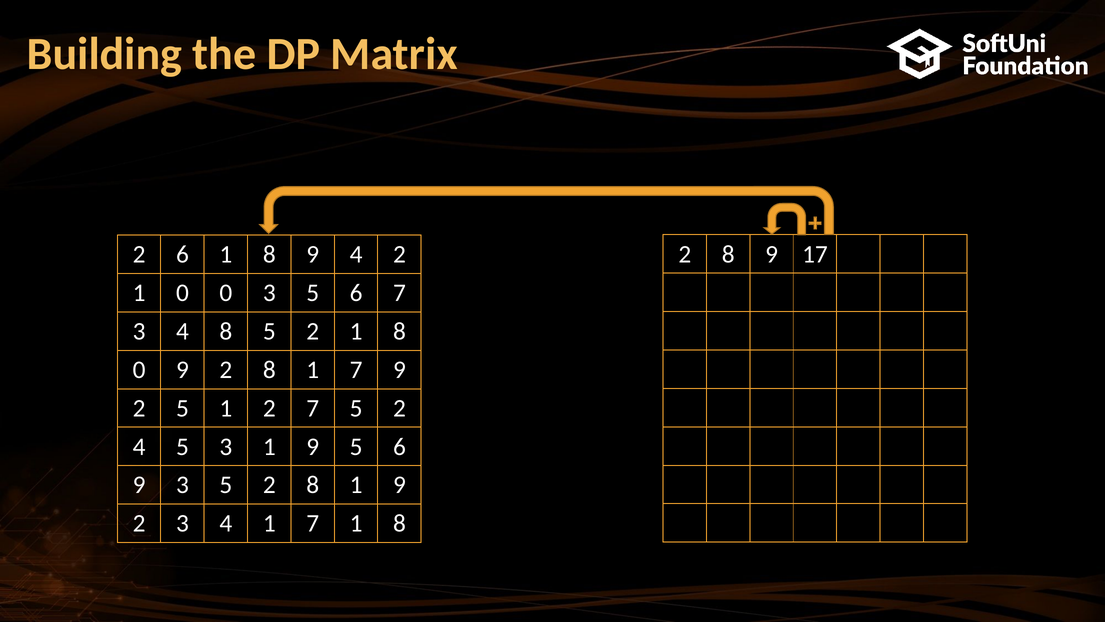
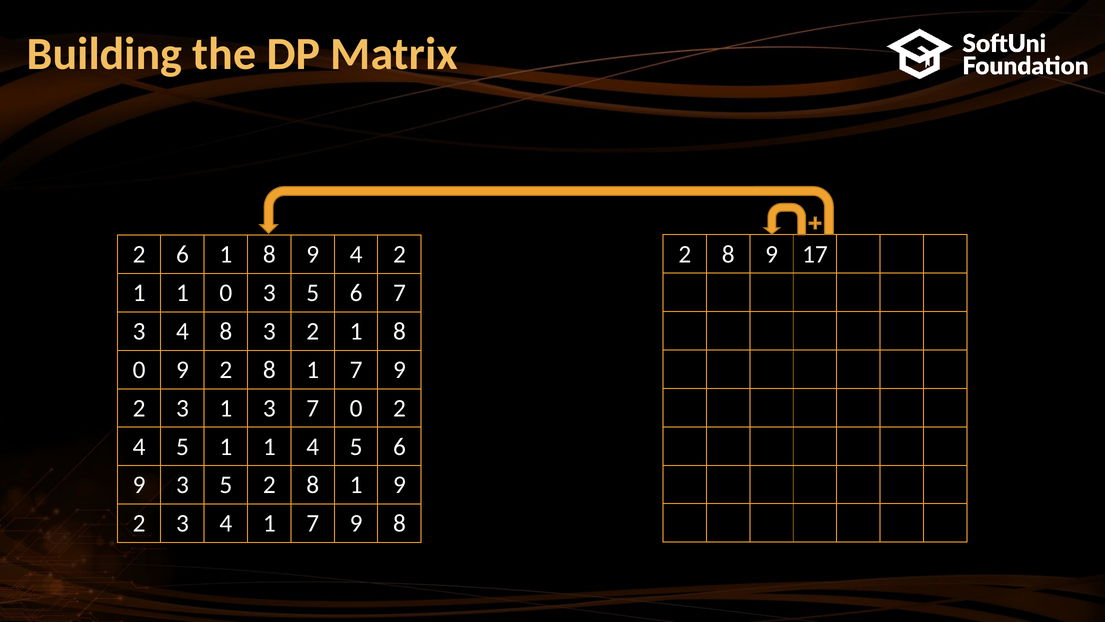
0: 0 -> 1 (182, 293)
8 5: 5 -> 3 (269, 331)
5: 5 -> 3 (182, 408)
1 2: 2 -> 3 (269, 408)
7 5: 5 -> 0 (356, 408)
5 3: 3 -> 1 (226, 446)
9: 9 -> 4 (313, 446)
4 1 7 1: 1 -> 9 (356, 523)
